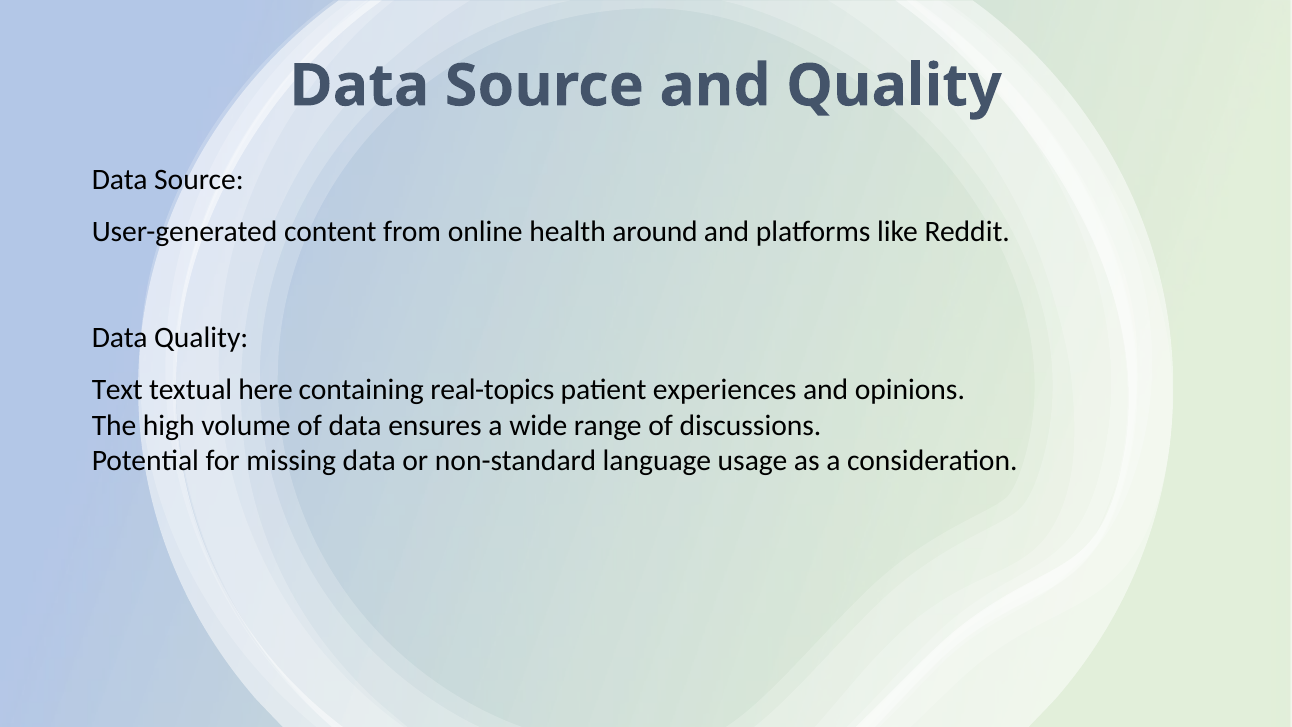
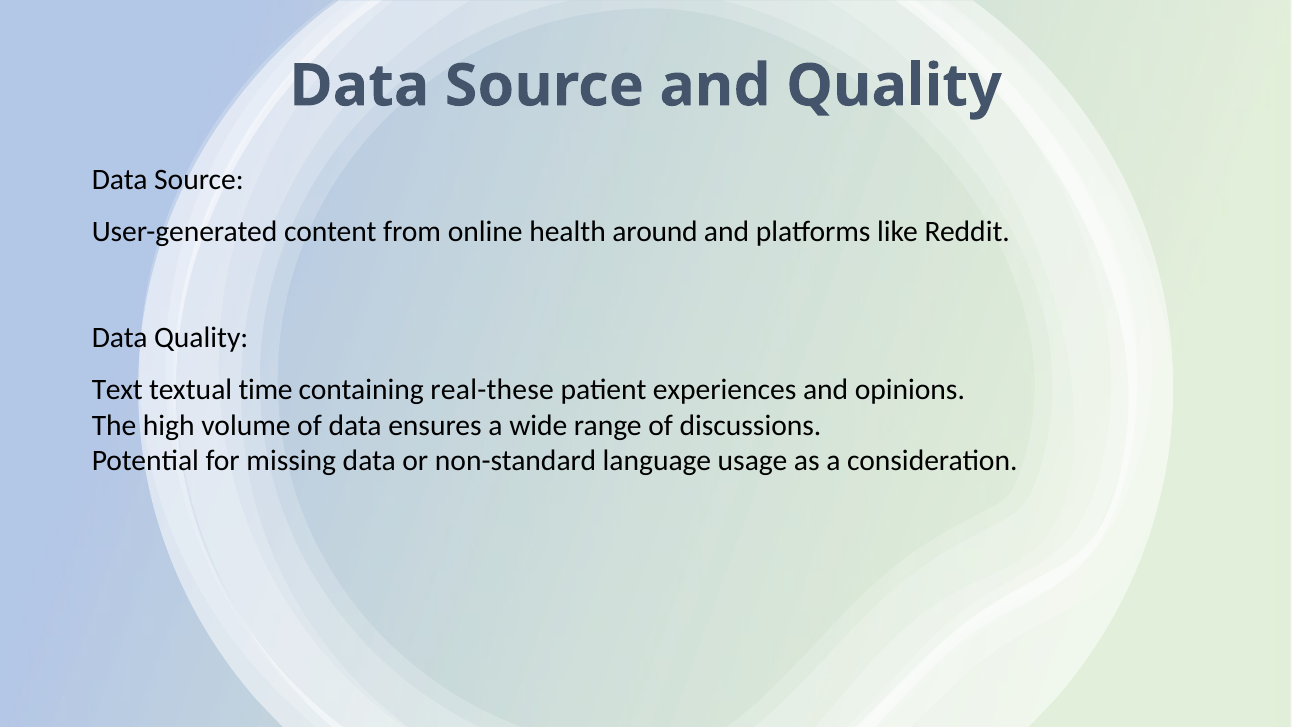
here: here -> time (266, 390)
real-topics: real-topics -> real-these (492, 390)
